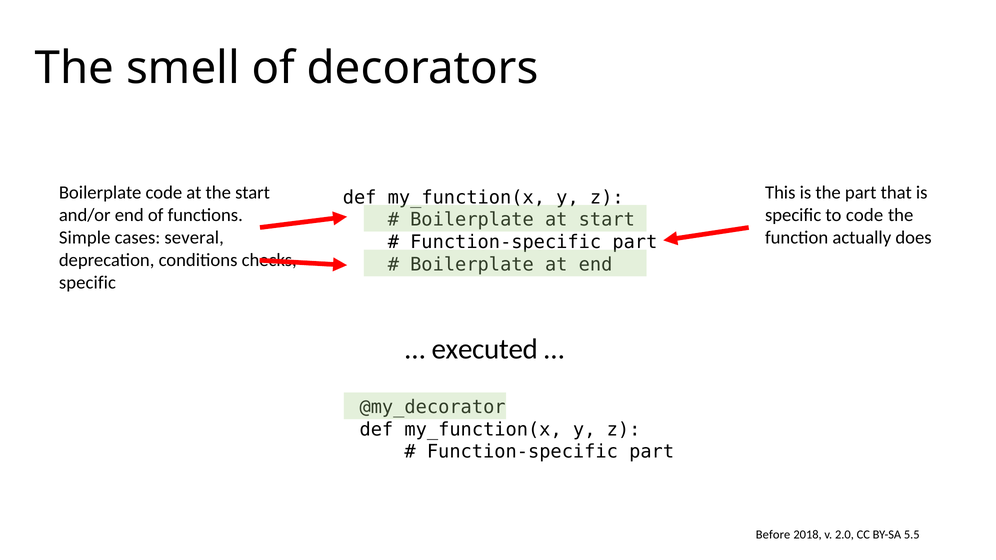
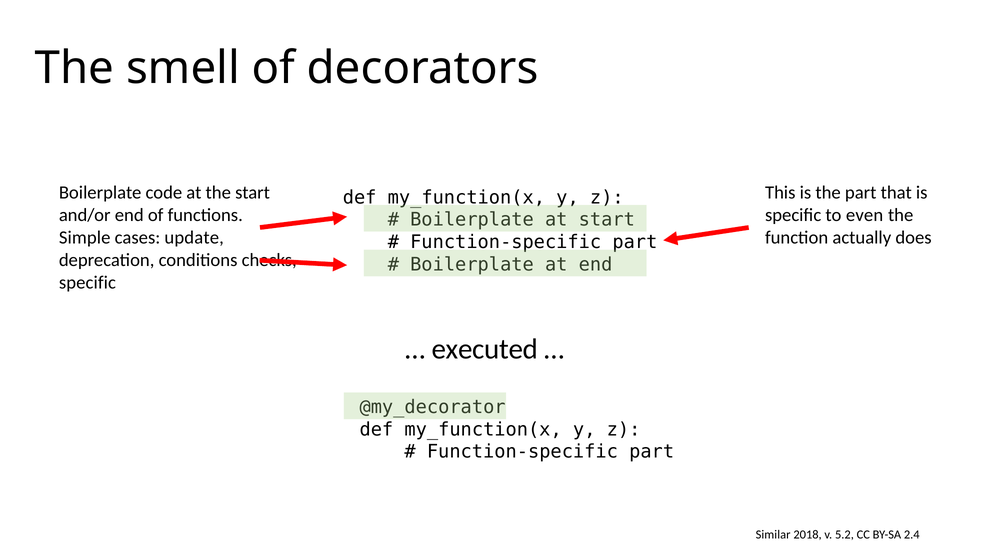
to code: code -> even (865, 215)
several: several -> update (194, 238)
Before: Before -> Similar (773, 535)
2.0: 2.0 -> 5.2 (844, 535)
5.5: 5.5 -> 2.4 (912, 535)
